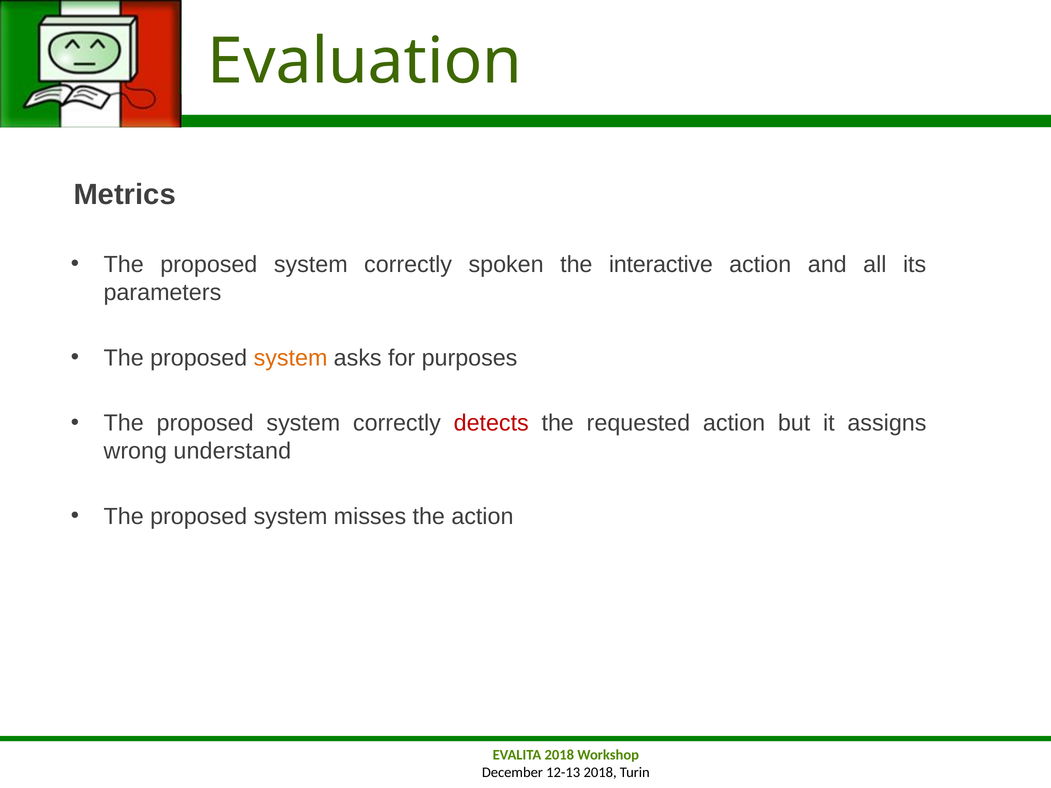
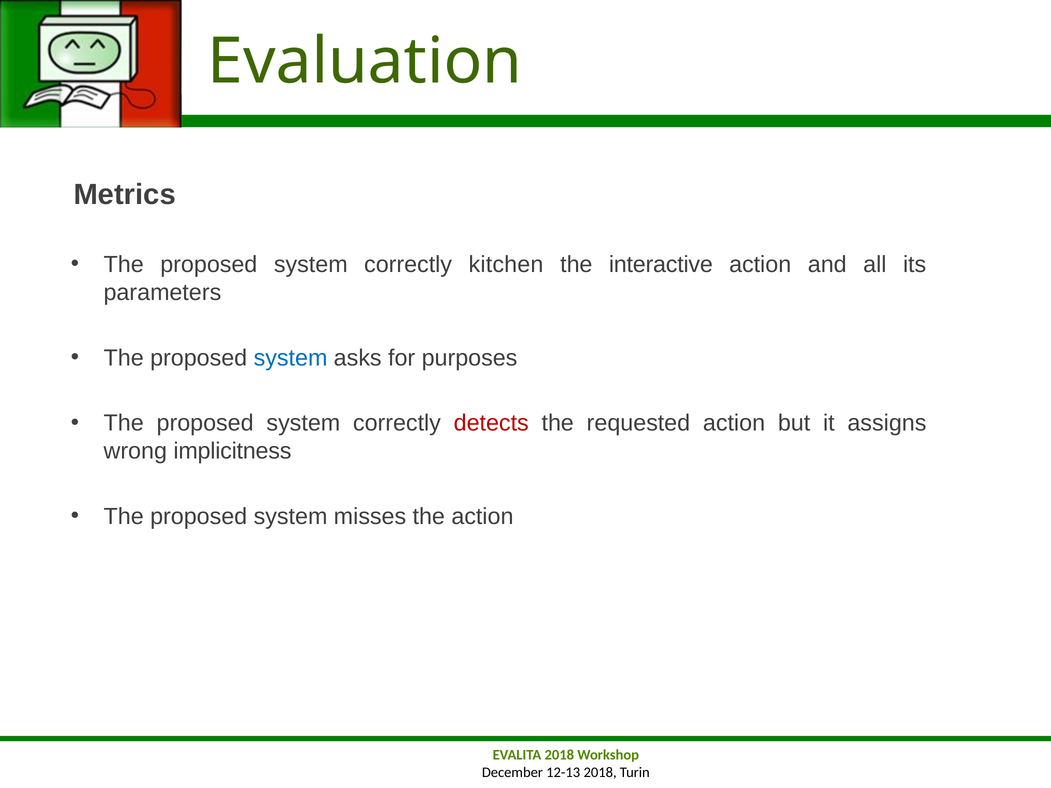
spoken: spoken -> kitchen (506, 265)
system colour: orange -> blue (291, 358)
understand: understand -> implicitness (232, 451)
